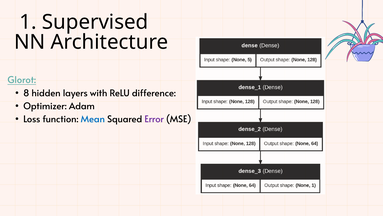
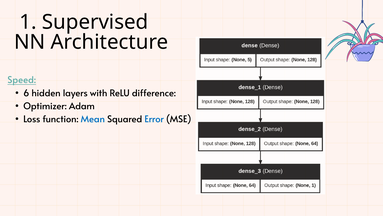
Glorot: Glorot -> Speed (22, 80)
8: 8 -> 6 (26, 93)
Error colour: purple -> blue (154, 119)
